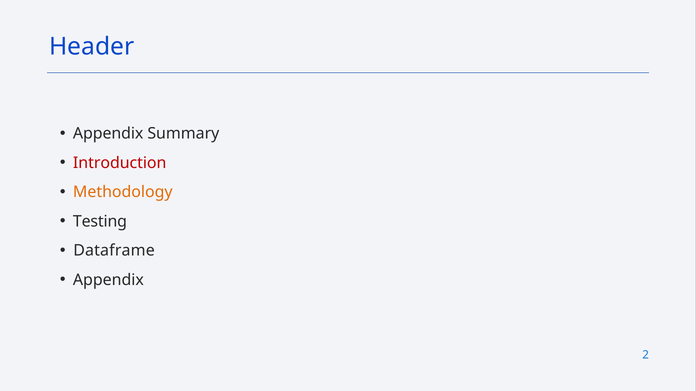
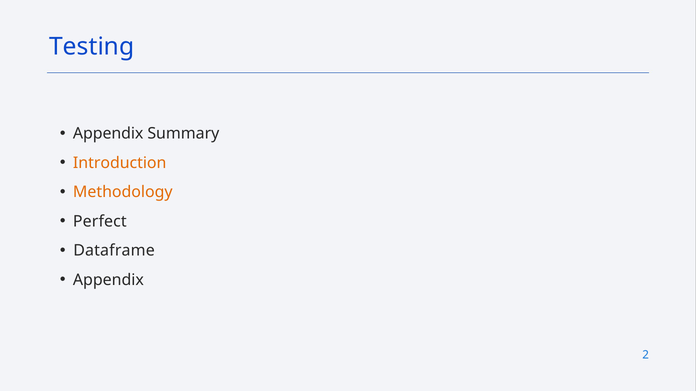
Header: Header -> Testing (92, 46)
Introduction colour: red -> orange (120, 163)
Testing: Testing -> Perfect (100, 222)
